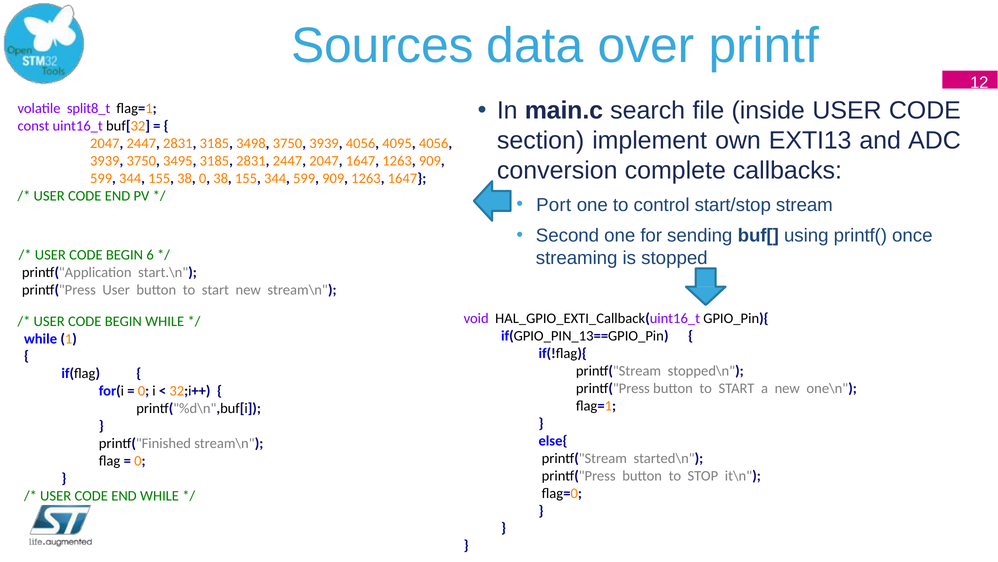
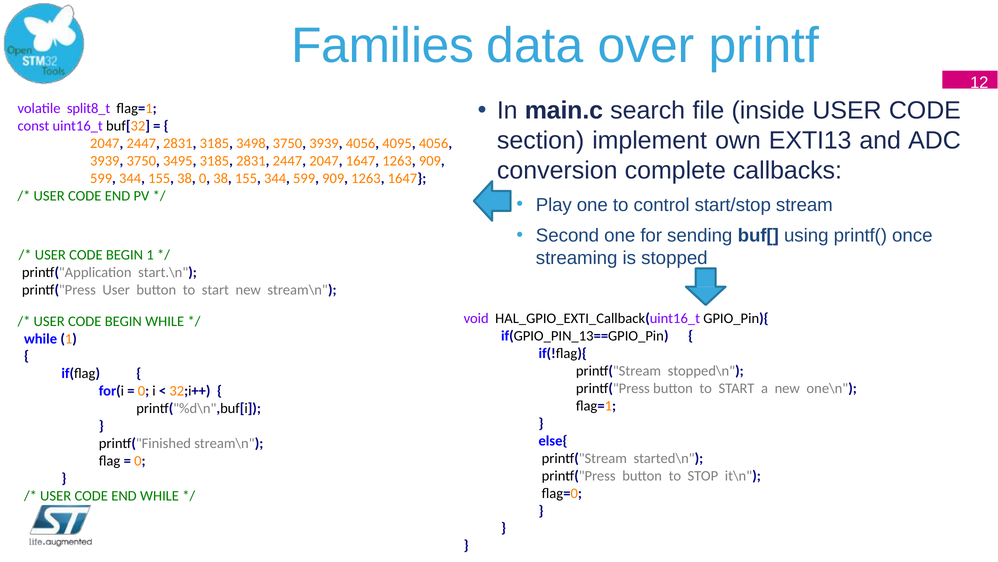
Sources: Sources -> Families (383, 46)
Port: Port -> Play (554, 205)
BEGIN 6: 6 -> 1 (150, 255)
